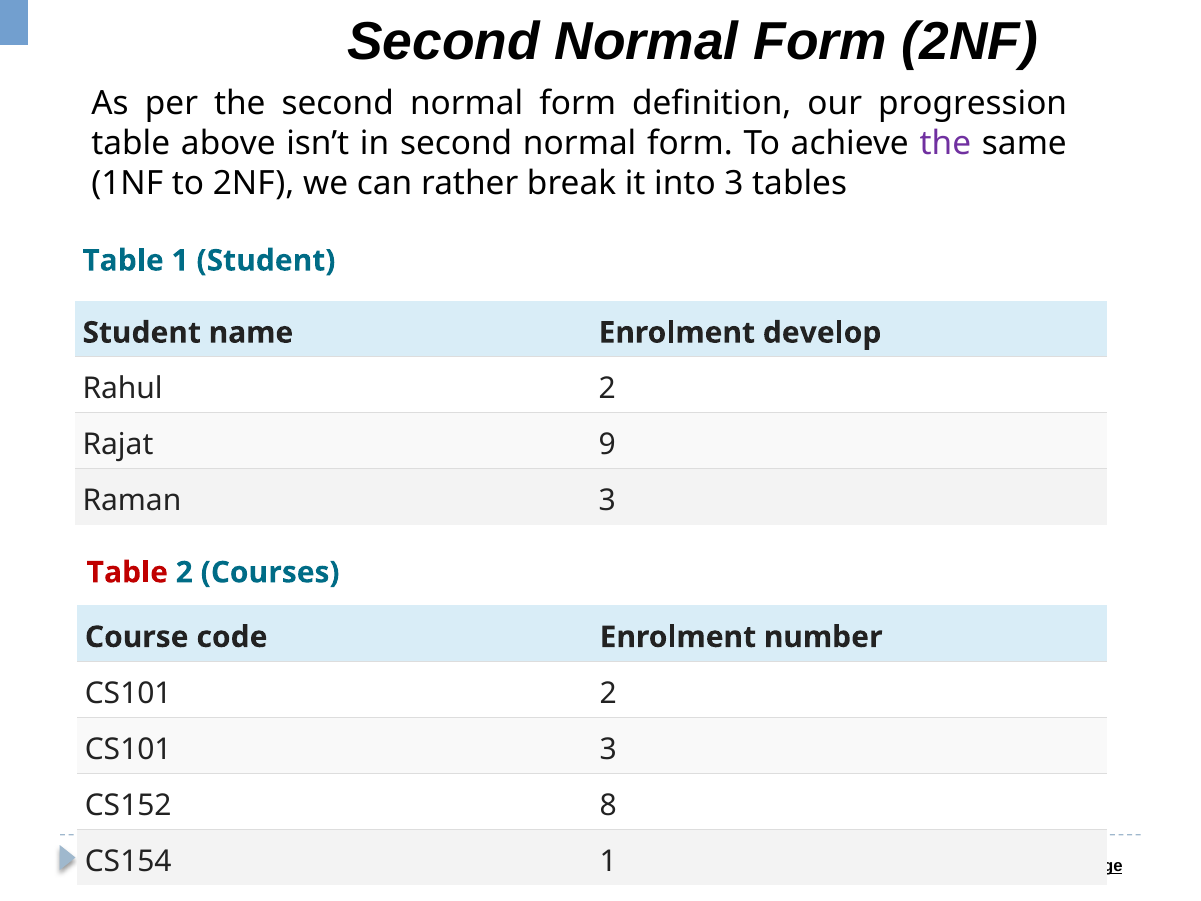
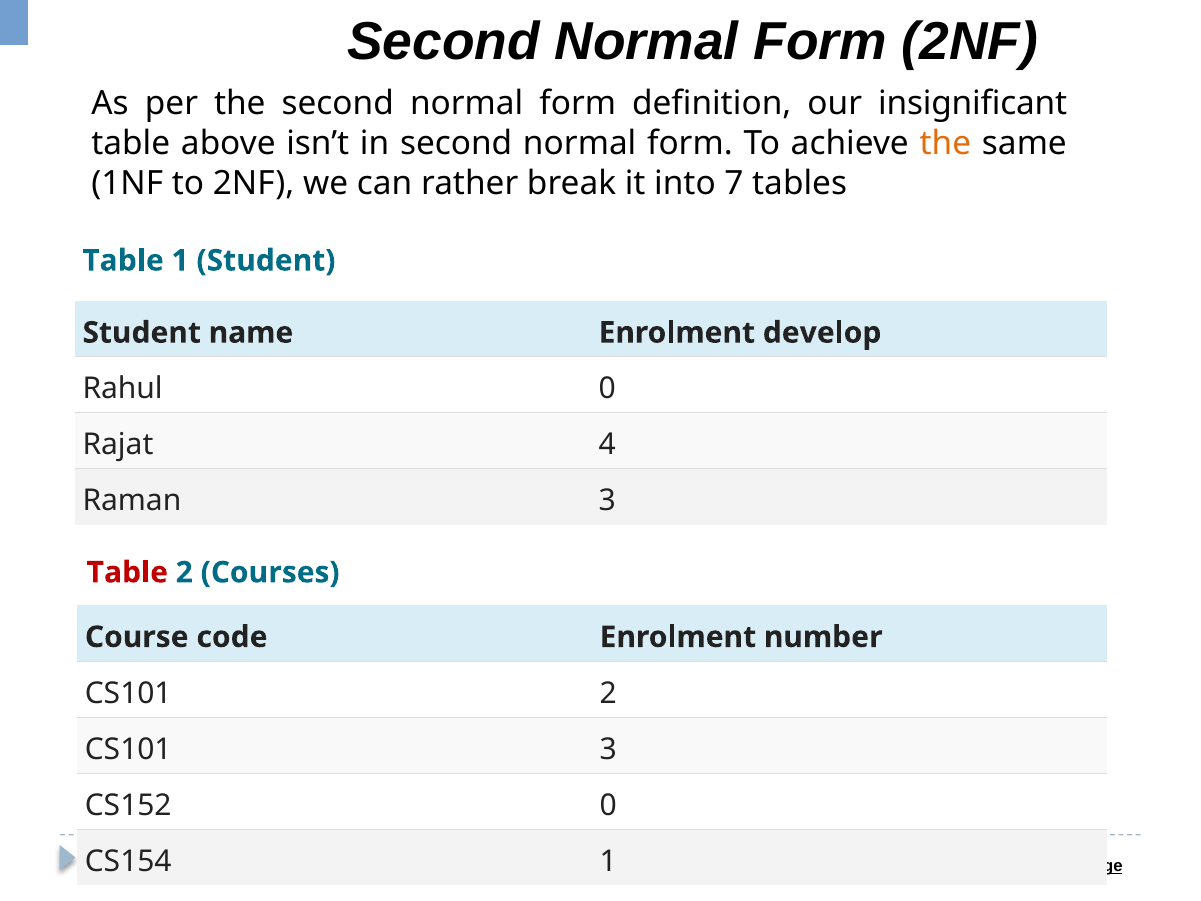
progression: progression -> insignificant (973, 103)
the colour: purple -> orange (945, 143)
into 3: 3 -> 7 (734, 183)
Rahul 2: 2 -> 0 (607, 389)
9: 9 -> 4 (607, 445)
CS152 8: 8 -> 0 (608, 805)
